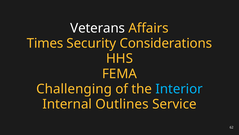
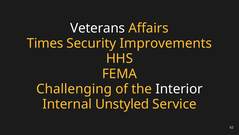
Considerations: Considerations -> Improvements (166, 43)
Interior colour: light blue -> white (179, 89)
Outlines: Outlines -> Unstyled (122, 104)
